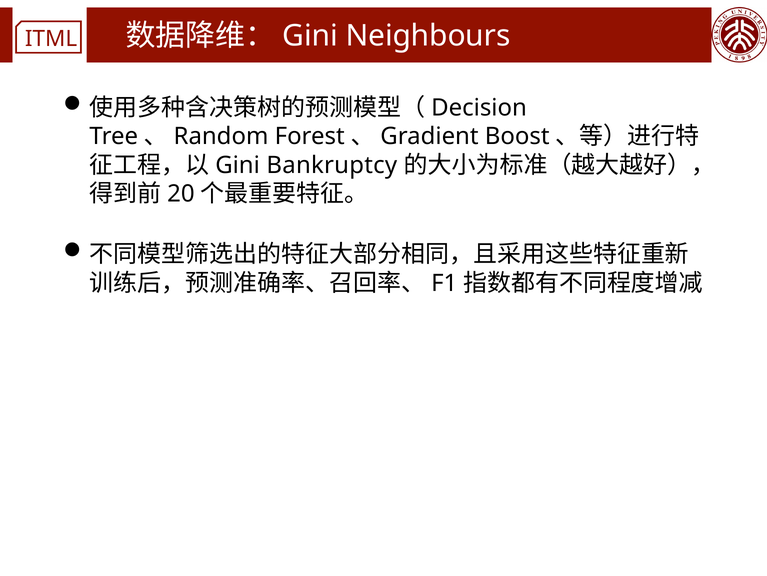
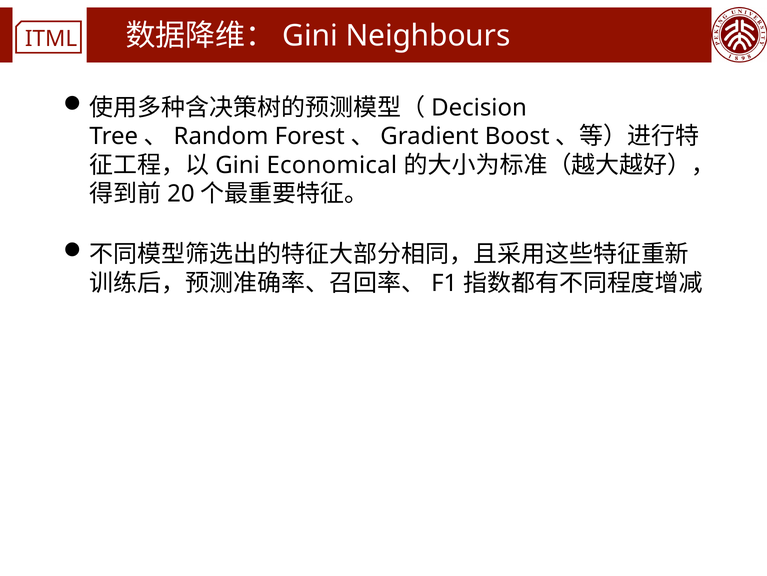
Bankruptcy: Bankruptcy -> Economical (332, 165)
